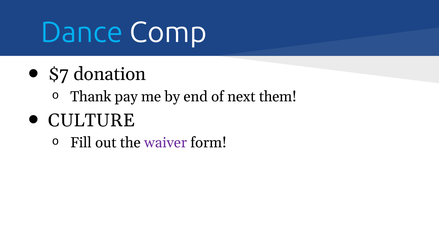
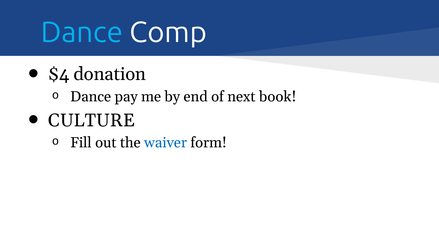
$7: $7 -> $4 (59, 74)
Thank: Thank -> Dance (91, 97)
them: them -> book (278, 97)
waiver colour: purple -> blue (166, 143)
